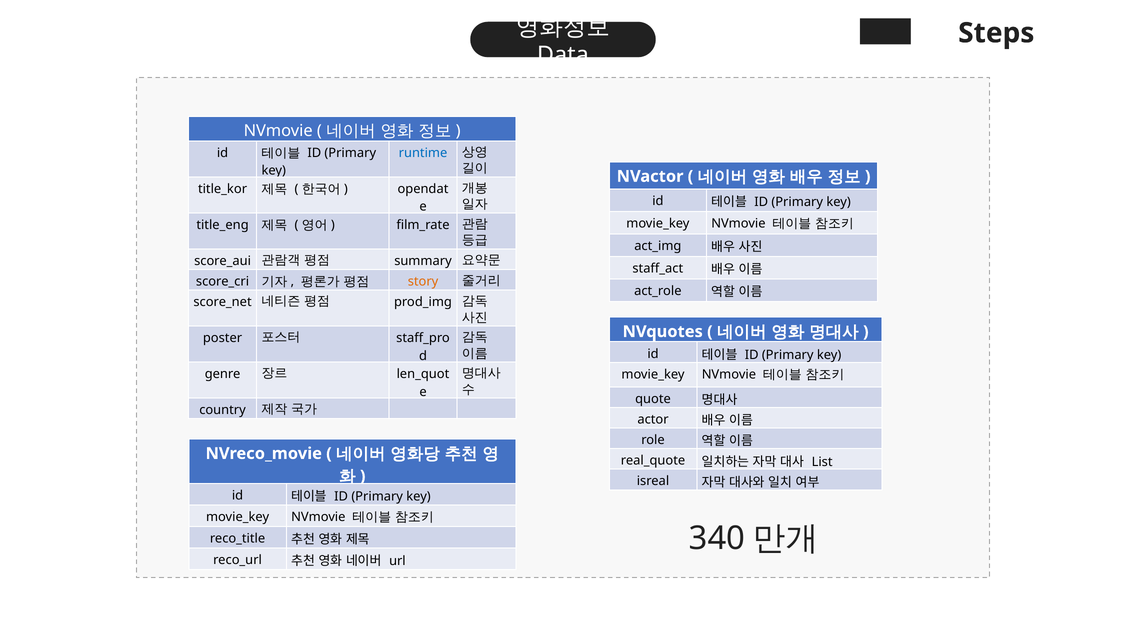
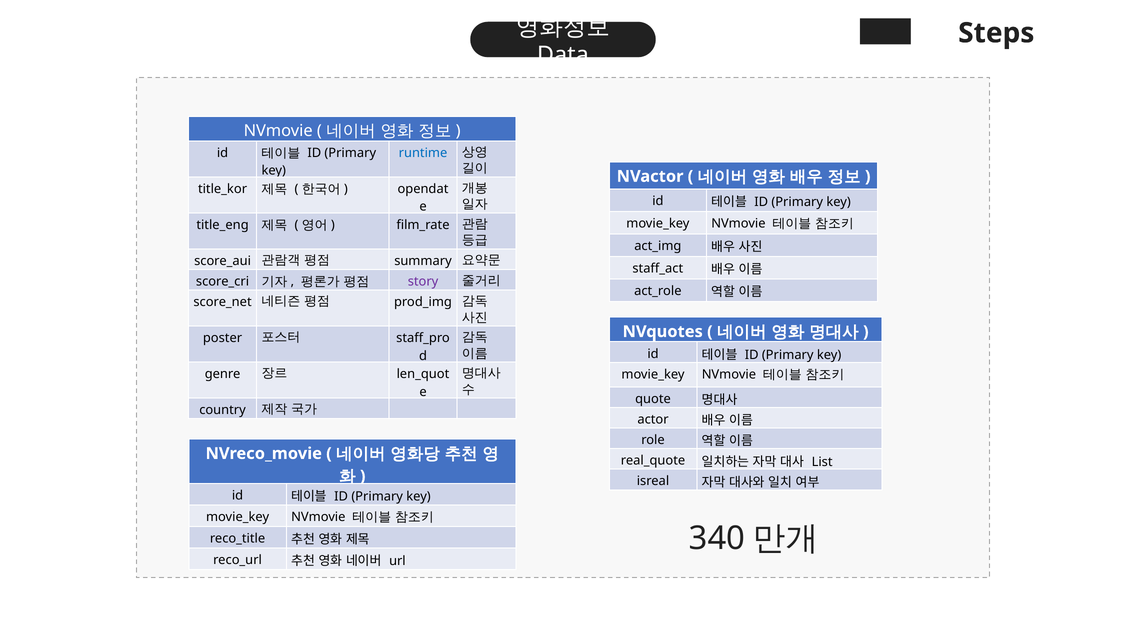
story colour: orange -> purple (423, 281)
